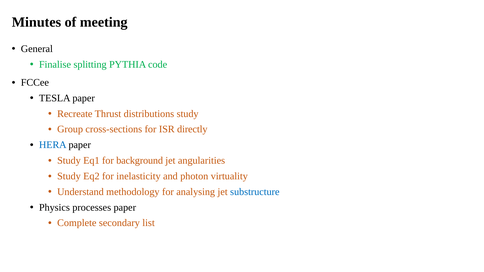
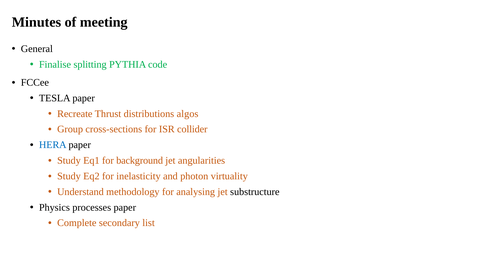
distributions study: study -> algos (188, 114)
directly: directly -> collider (192, 129)
substructure colour: blue -> black (255, 192)
